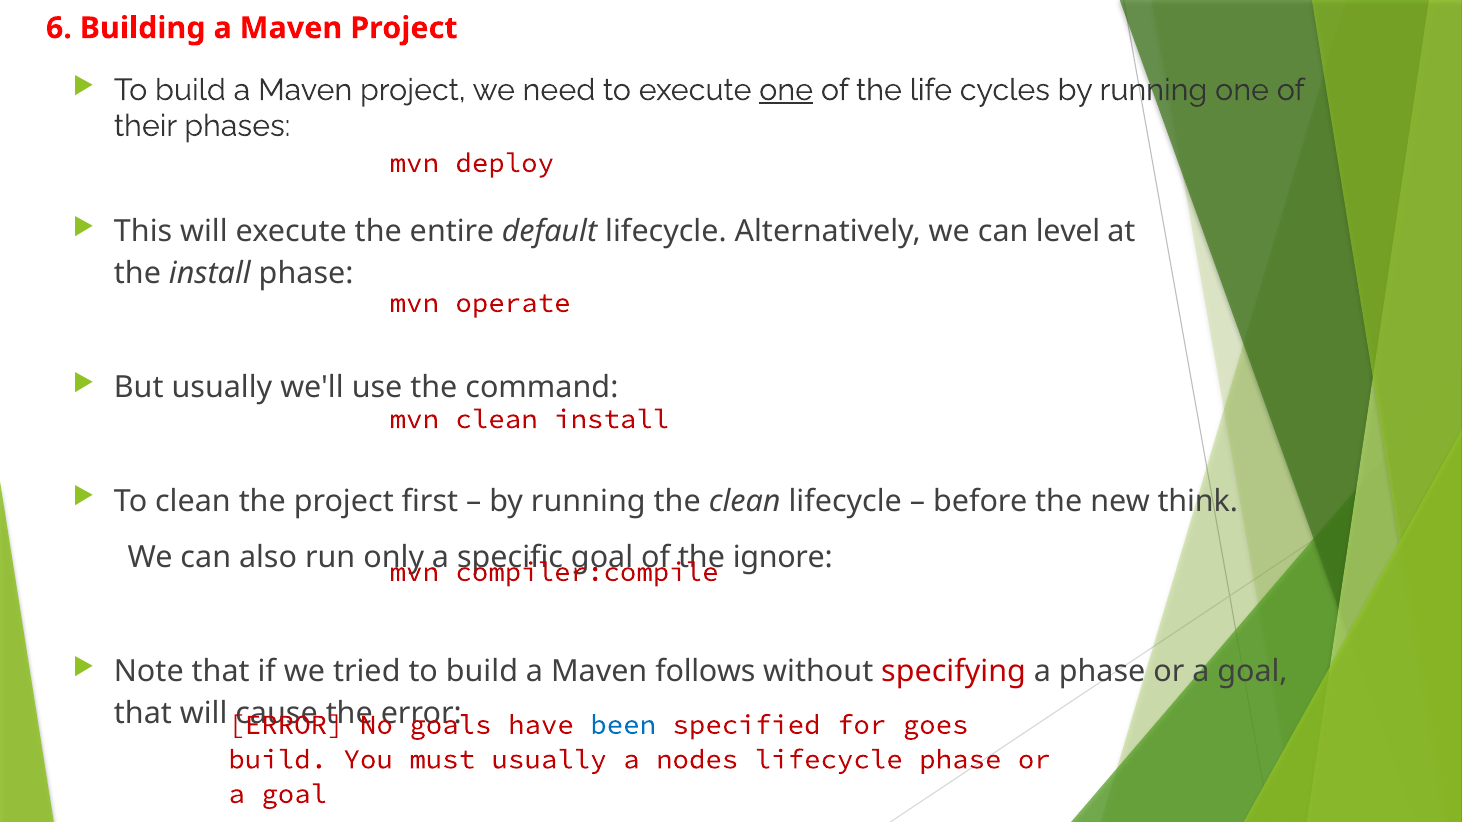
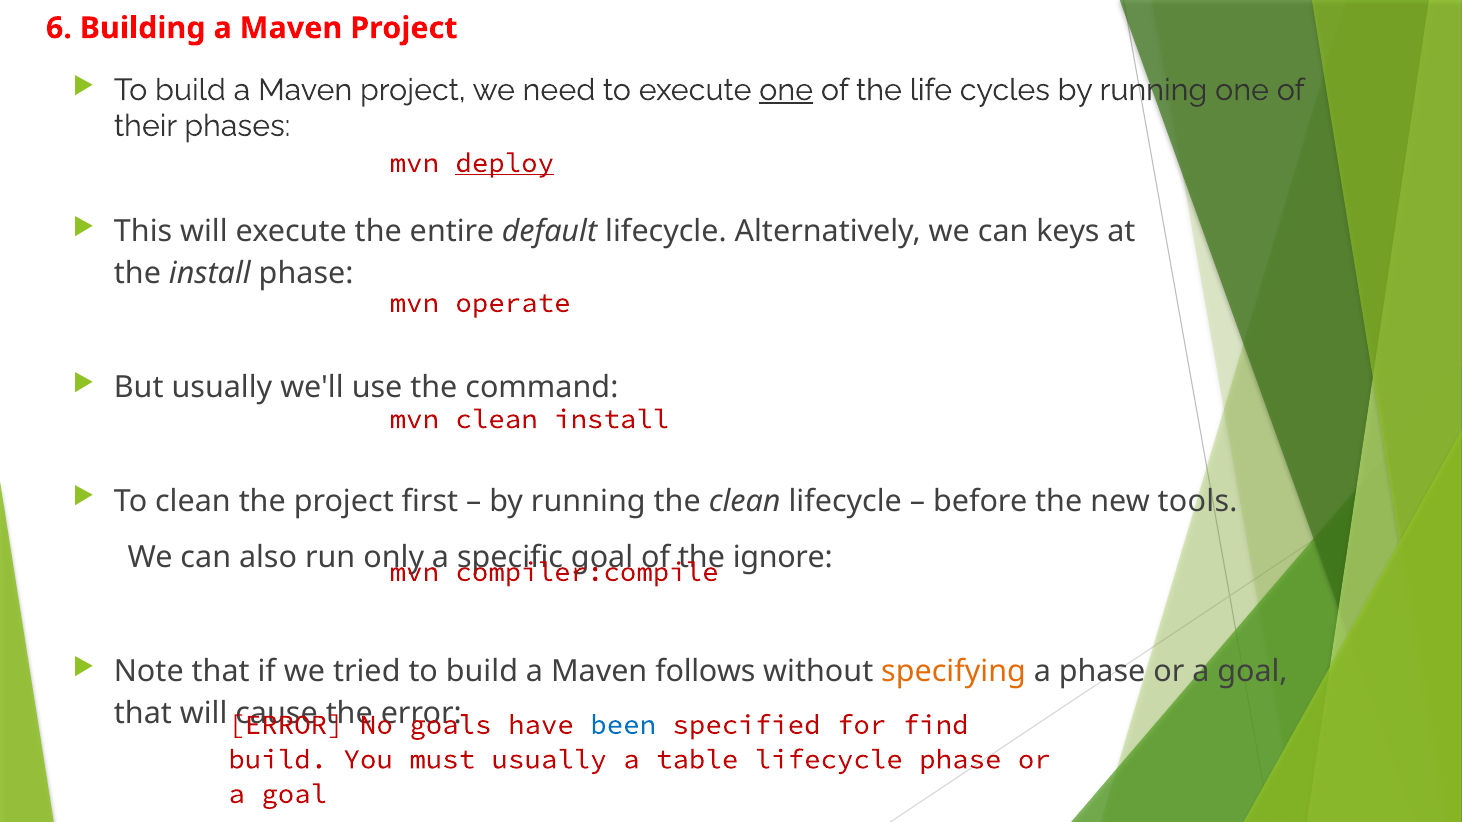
deploy underline: none -> present (505, 163)
level: level -> keys (1068, 232)
think: think -> tools (1198, 501)
specifying colour: red -> orange (954, 672)
goes: goes -> find (936, 725)
nodes: nodes -> table (697, 760)
